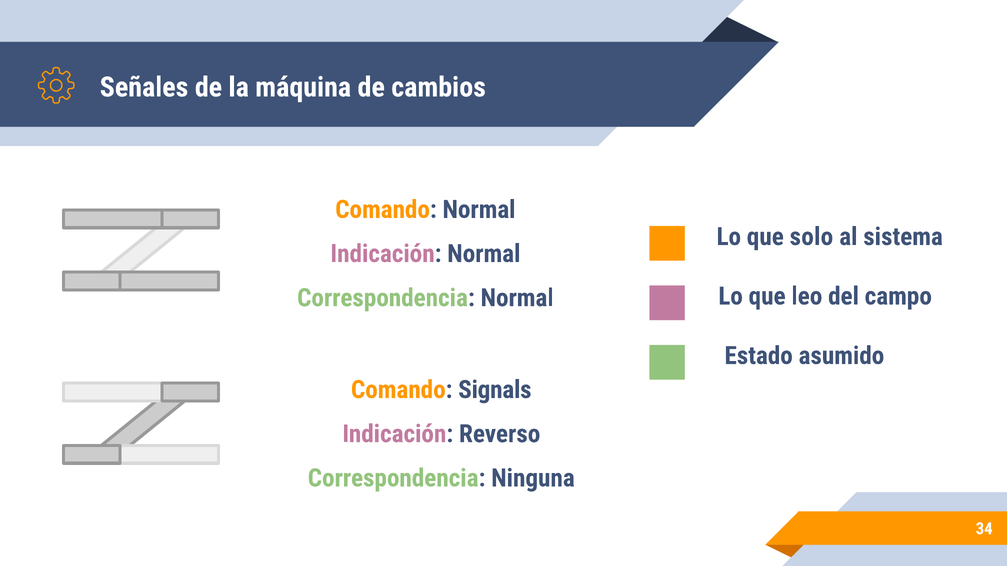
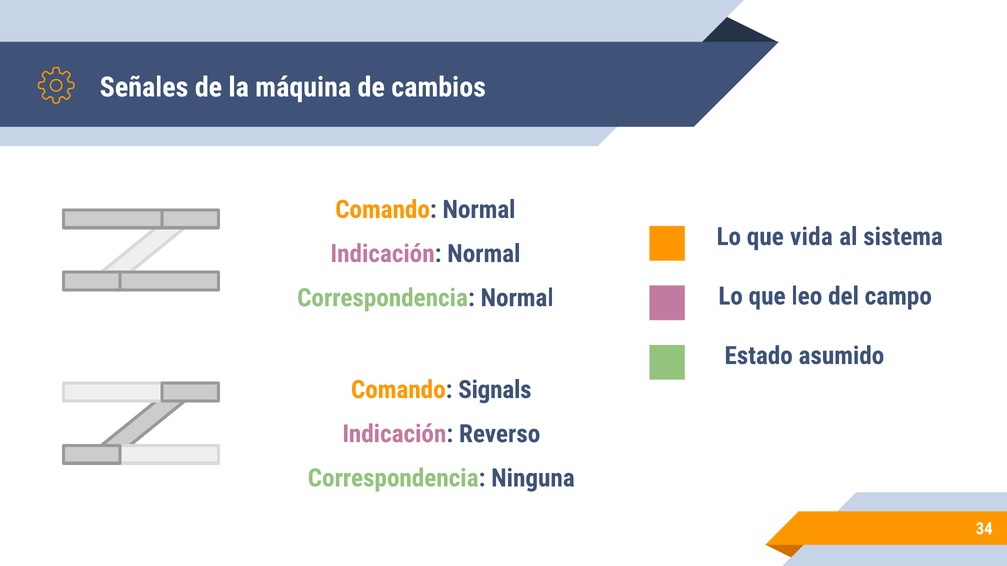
solo: solo -> vida (811, 237)
